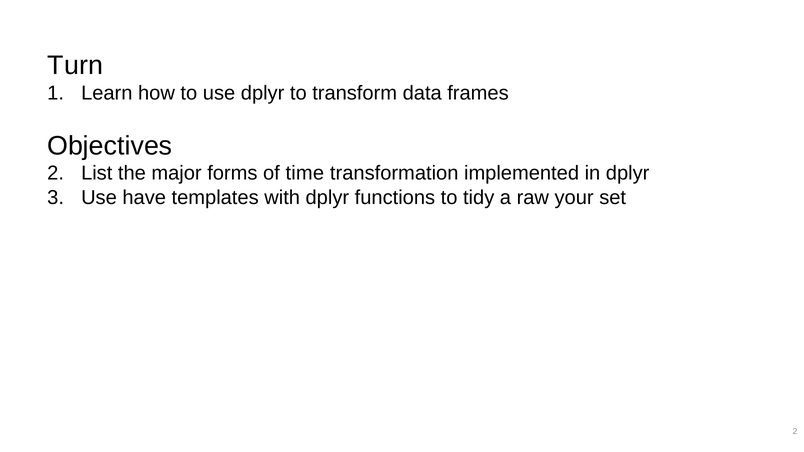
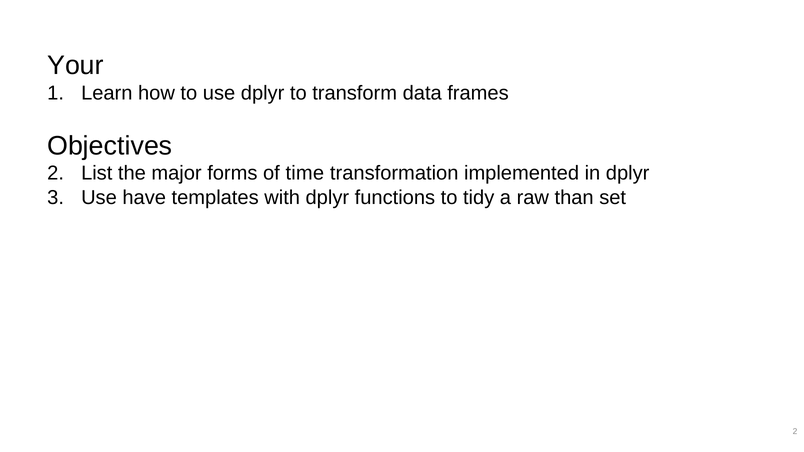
Turn: Turn -> Your (76, 65)
your: your -> than (574, 198)
